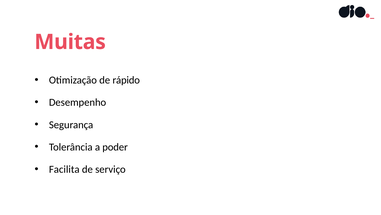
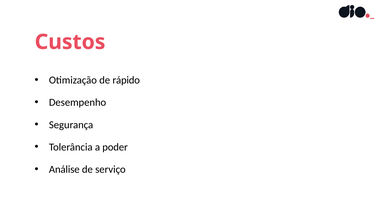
Muitas: Muitas -> Custos (70, 42)
Facilita: Facilita -> Análise (64, 169)
